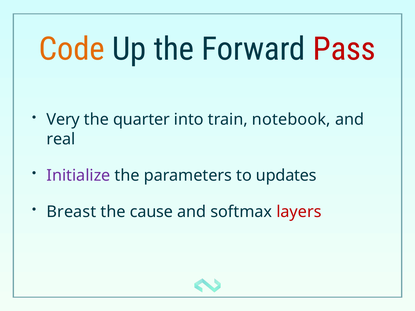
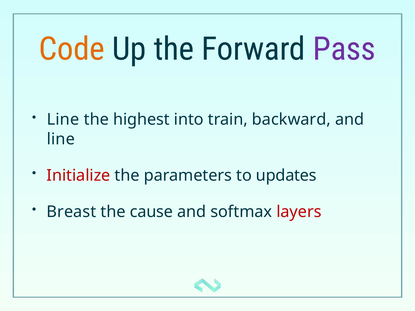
Pass colour: red -> purple (344, 49)
Very: Very -> Line (63, 120)
quarter: quarter -> highest (141, 120)
notebook: notebook -> backward (291, 120)
real: real -> line (61, 139)
Initialize colour: purple -> red (79, 176)
